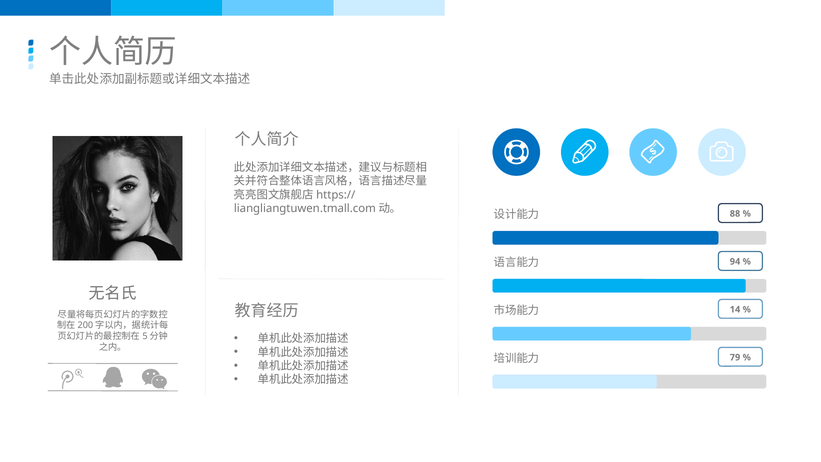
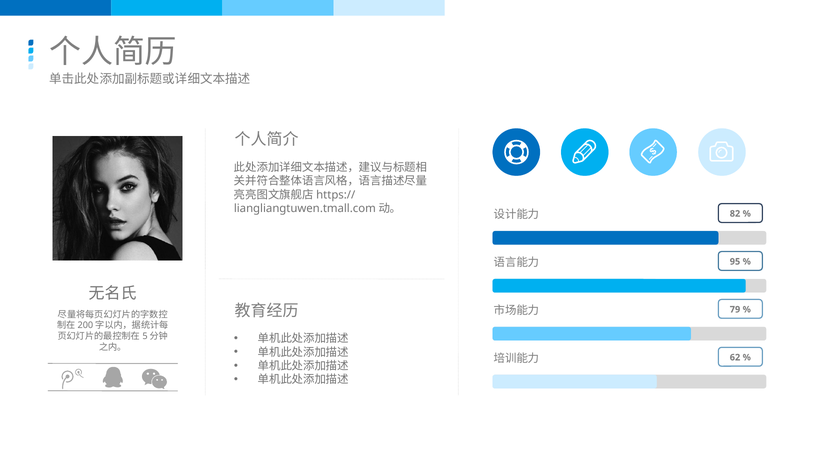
88: 88 -> 82 (735, 214)
94: 94 -> 95 (735, 261)
14: 14 -> 79 (735, 309)
79: 79 -> 62 (735, 357)
